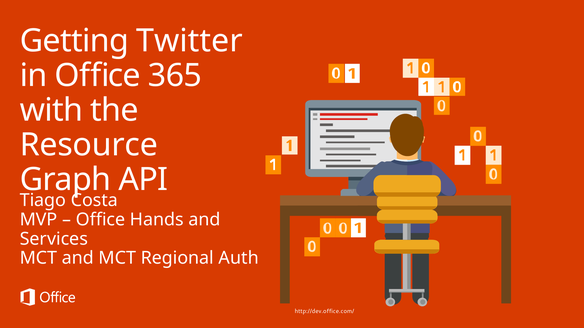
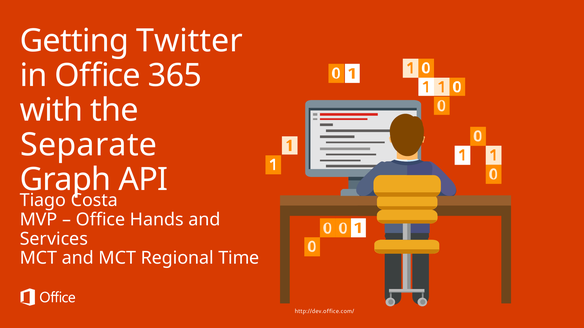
Resource: Resource -> Separate (89, 145)
Auth: Auth -> Time (239, 258)
